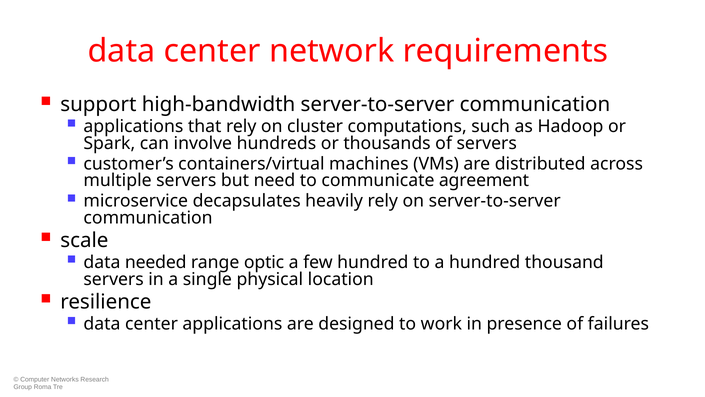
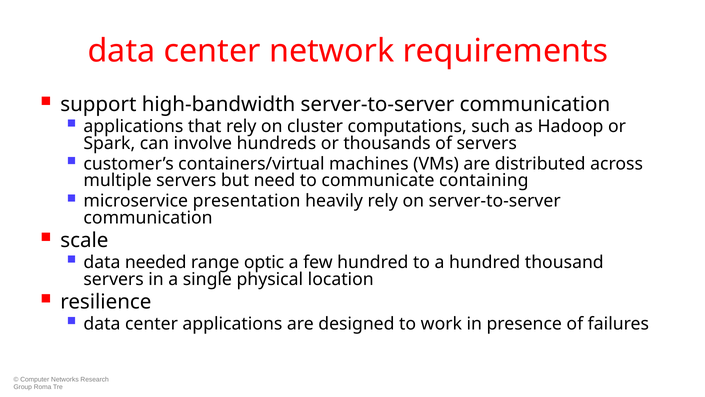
agreement: agreement -> containing (484, 180)
decapsulates: decapsulates -> presentation (247, 201)
